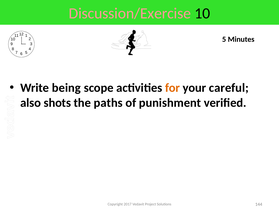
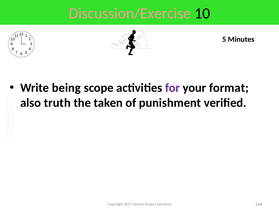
for colour: orange -> purple (173, 88)
careful: careful -> format (229, 88)
shots: shots -> truth (57, 102)
paths: paths -> taken (108, 102)
